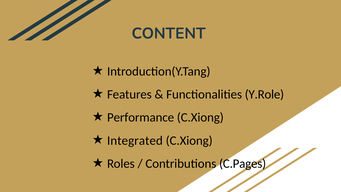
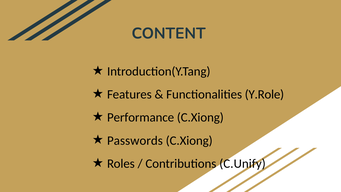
Integrated: Integrated -> Passwords (135, 140)
C.Pages: C.Pages -> C.Unify (243, 163)
